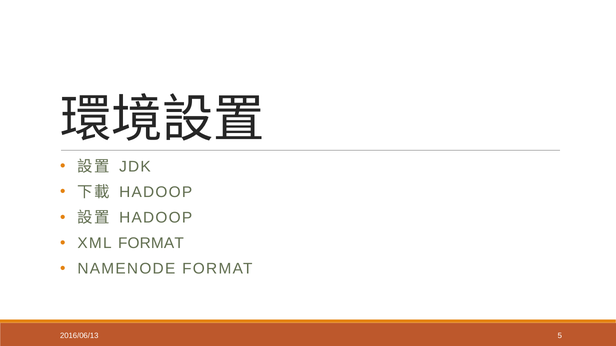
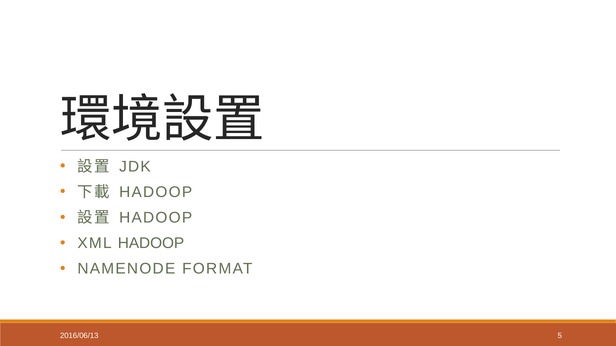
XML FORMAT: FORMAT -> HADOOP (151, 244)
